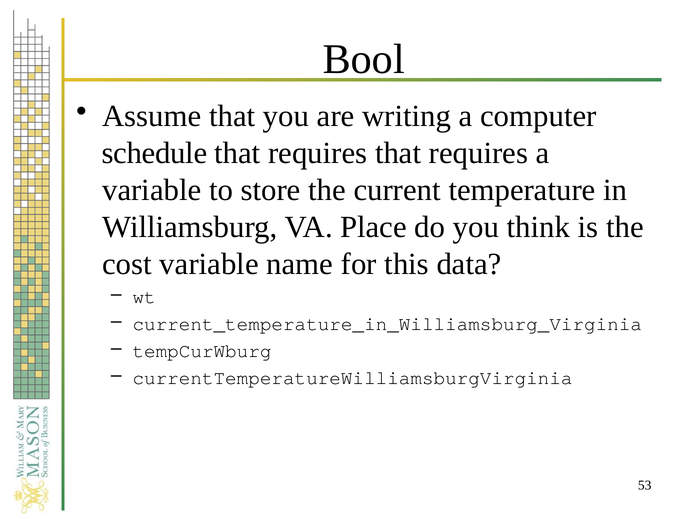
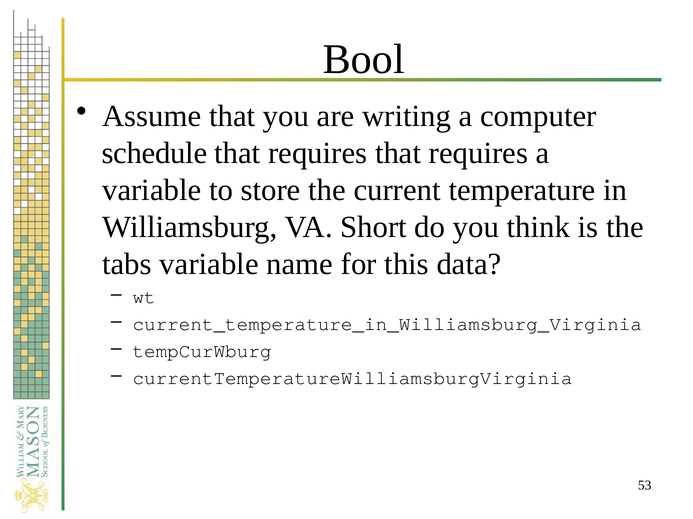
Place: Place -> Short (373, 227)
cost: cost -> tabs (127, 264)
